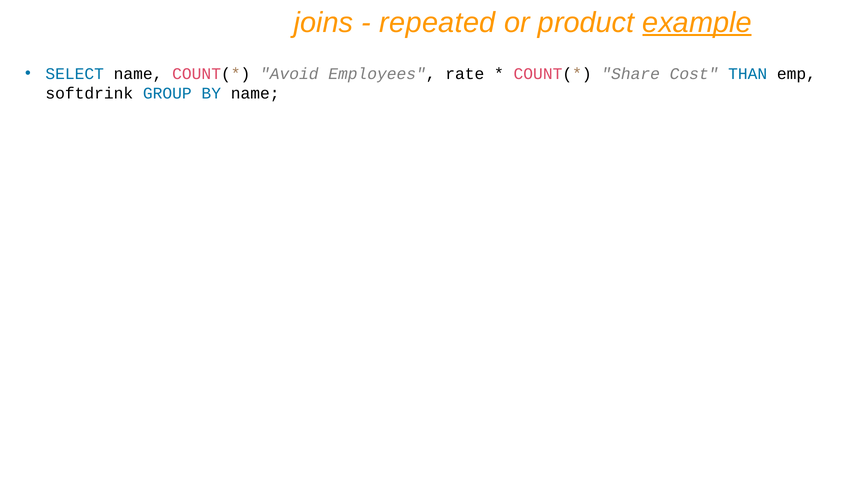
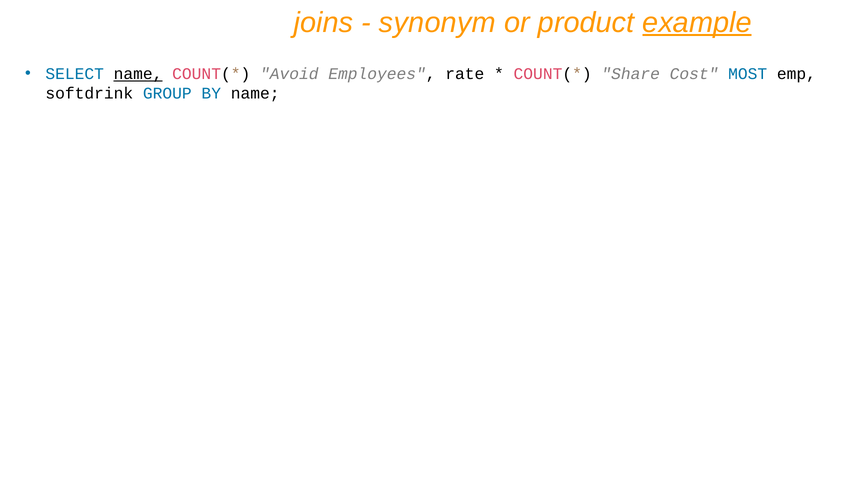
repeated: repeated -> synonym (437, 23)
name underline: none -> present (138, 74)
THAN: THAN -> MOST (748, 74)
